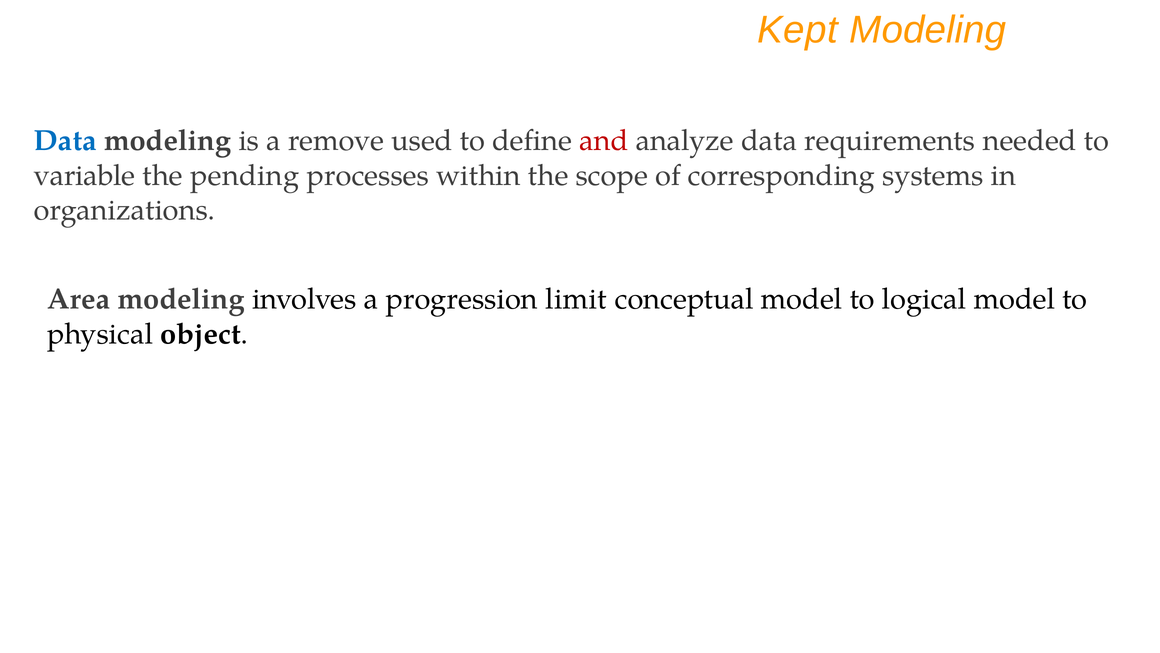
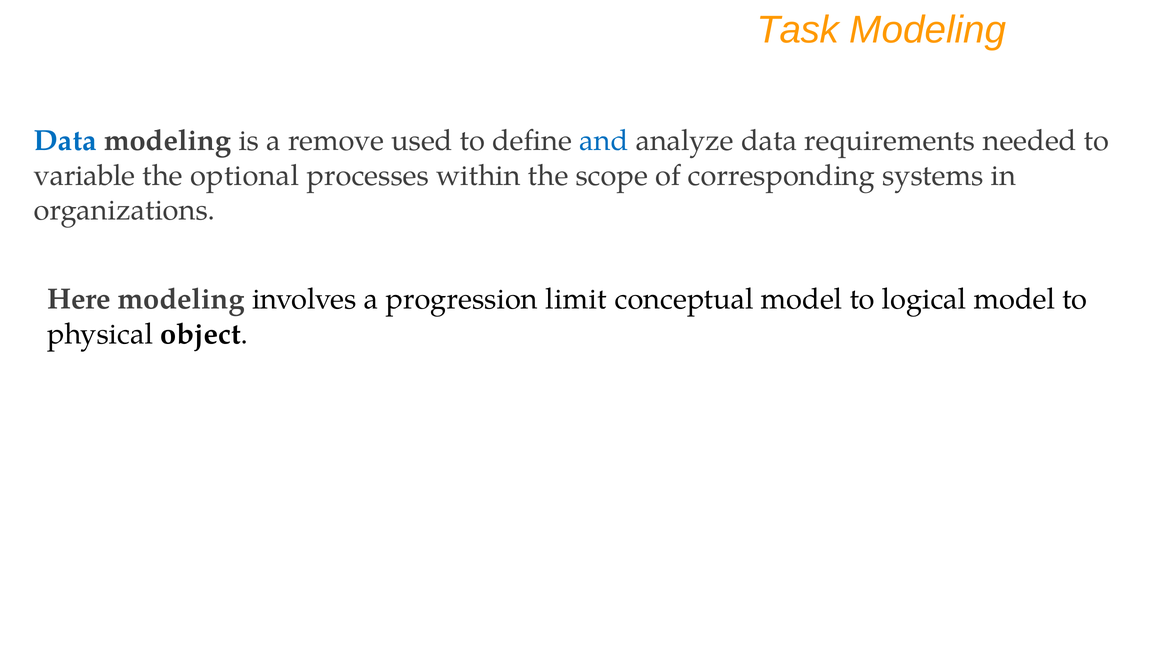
Kept: Kept -> Task (798, 30)
and colour: red -> blue (604, 141)
pending: pending -> optional (245, 175)
Area: Area -> Here (79, 299)
